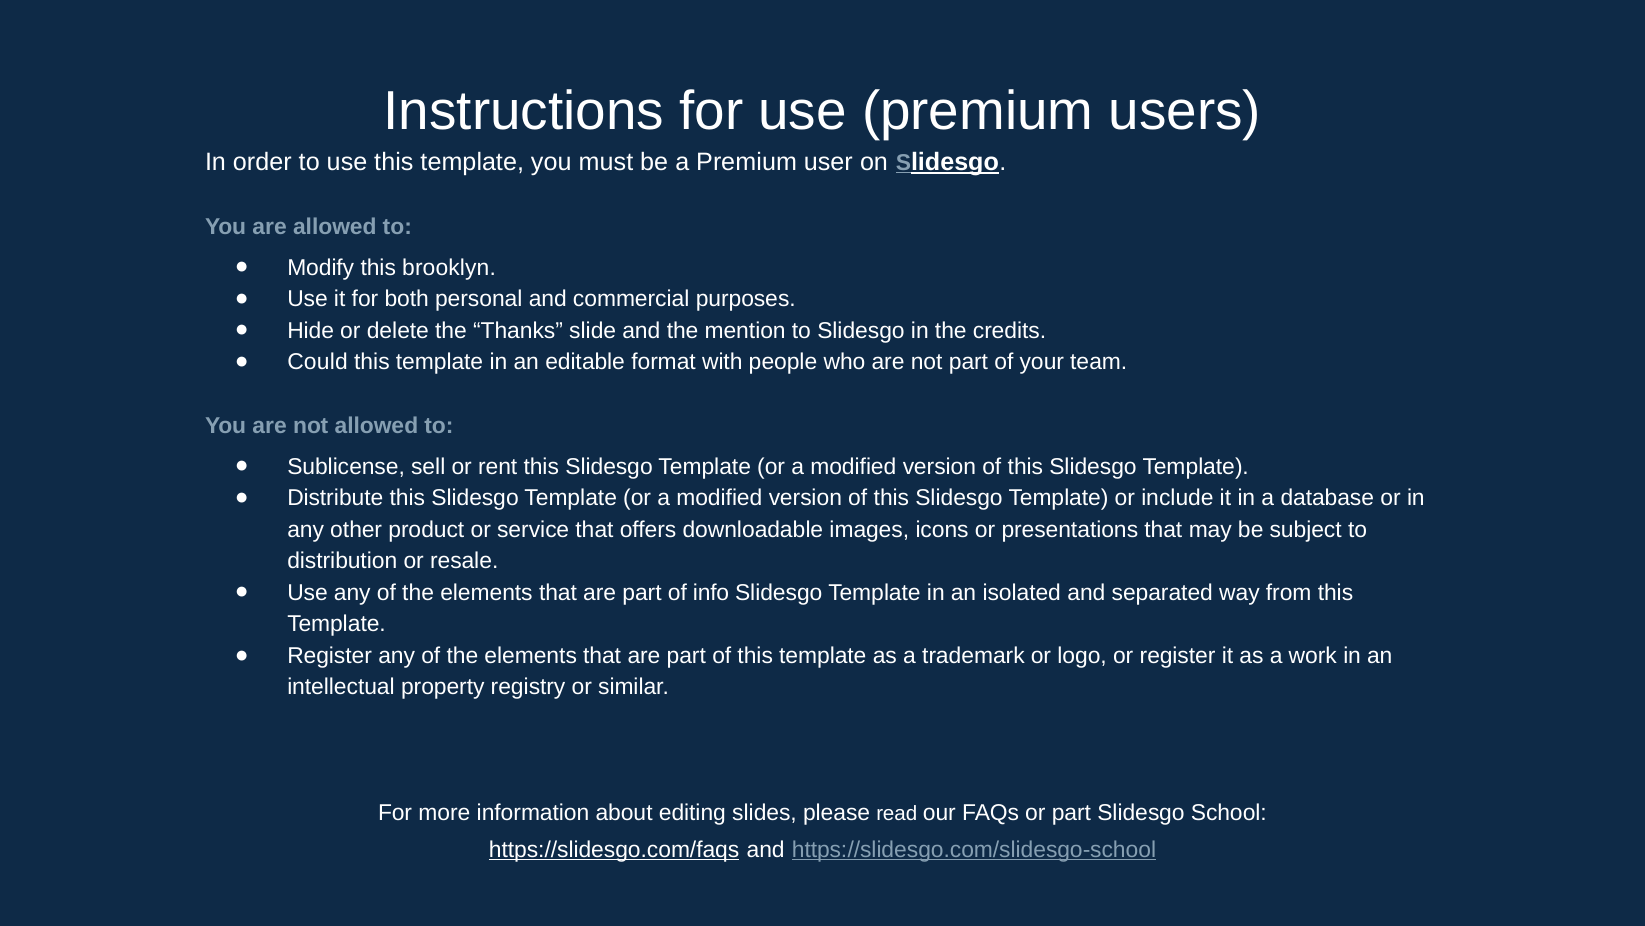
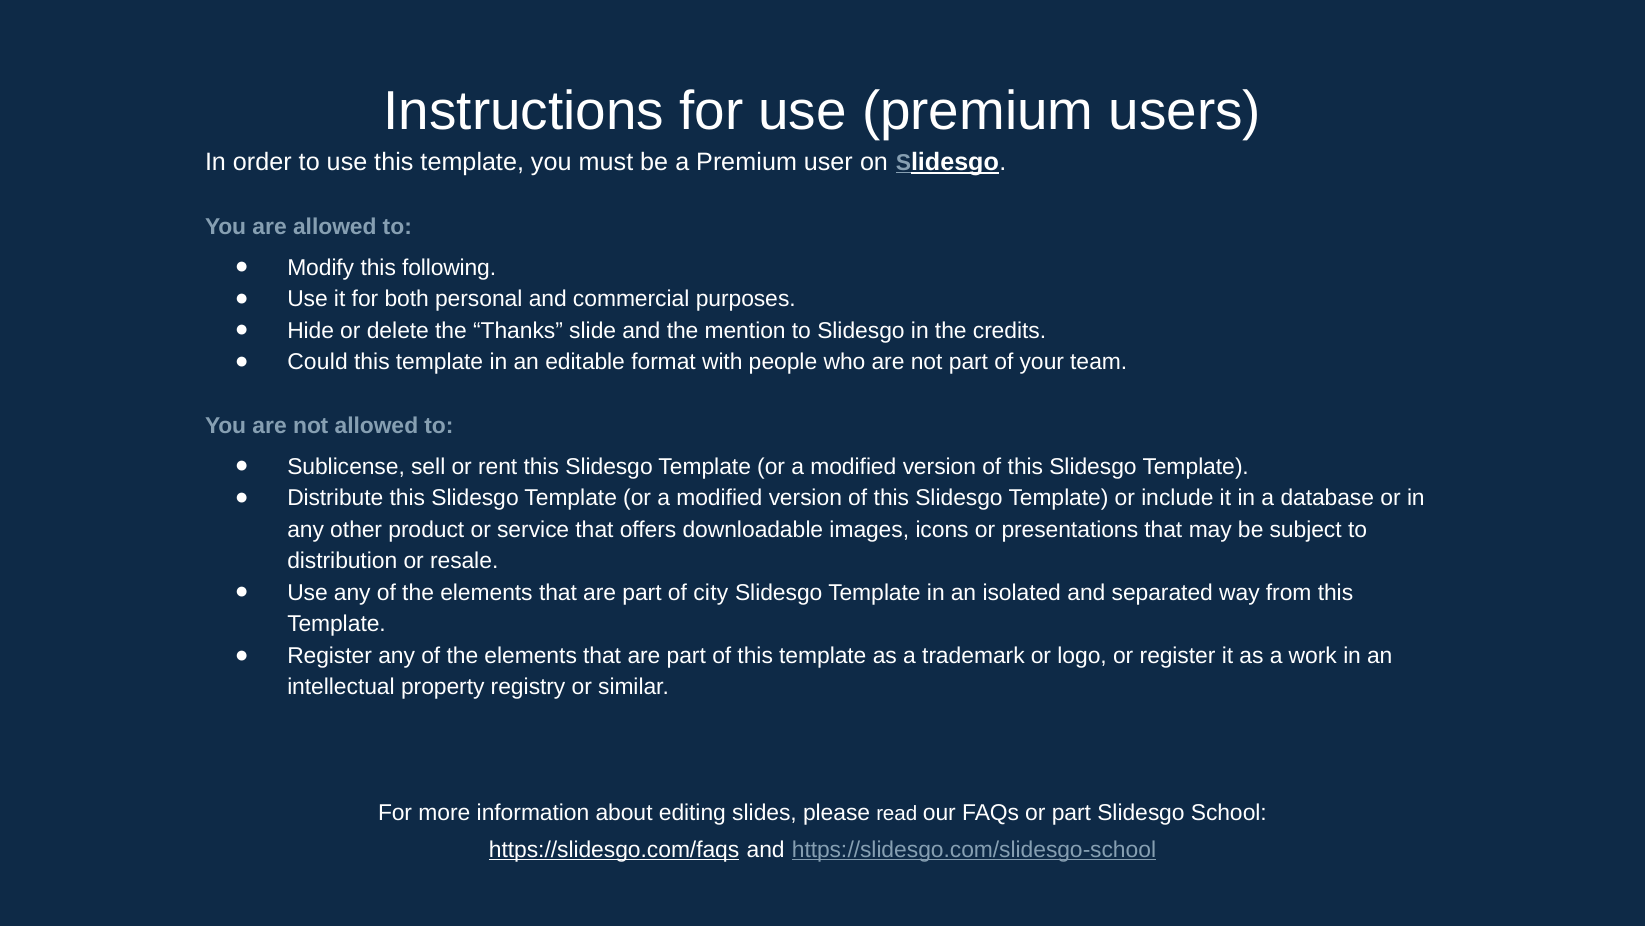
brooklyn: brooklyn -> following (449, 267)
info: info -> city (711, 592)
